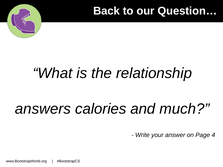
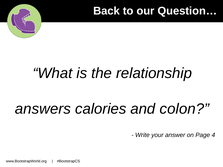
much: much -> colon (184, 109)
